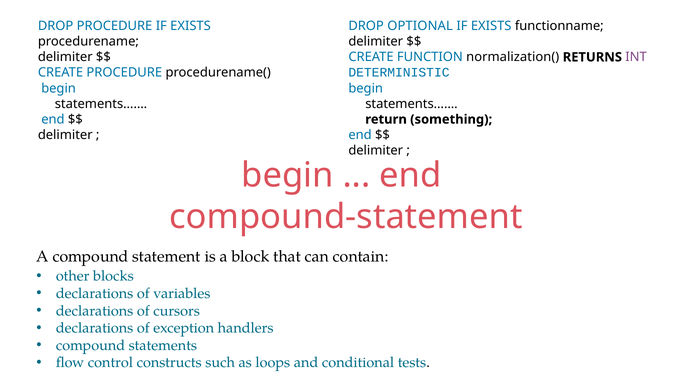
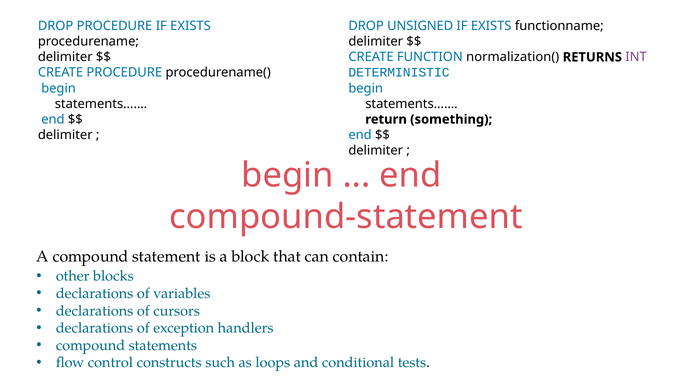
OPTIONAL: OPTIONAL -> UNSIGNED (420, 26)
